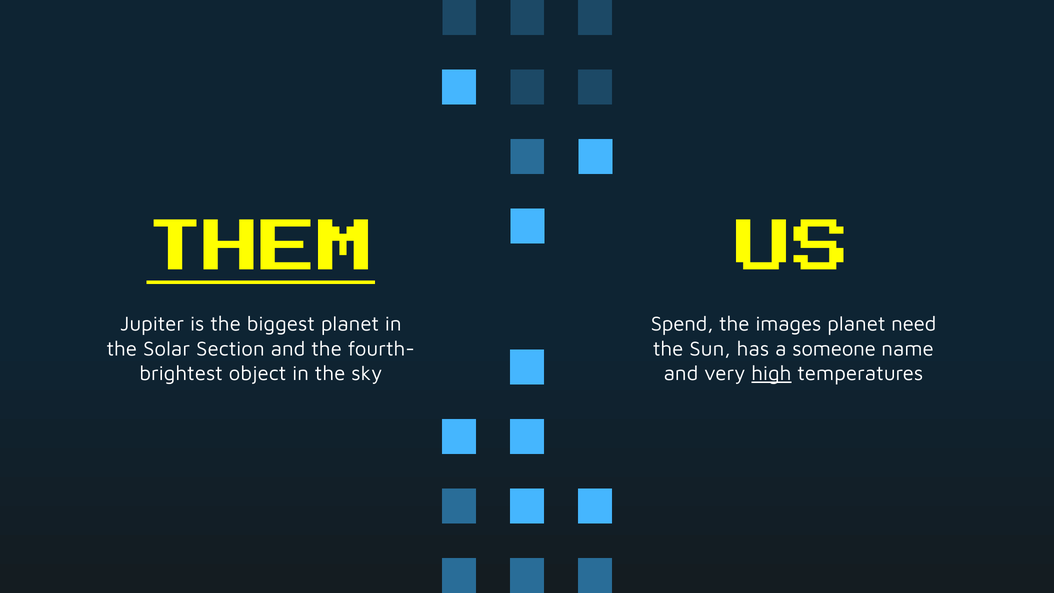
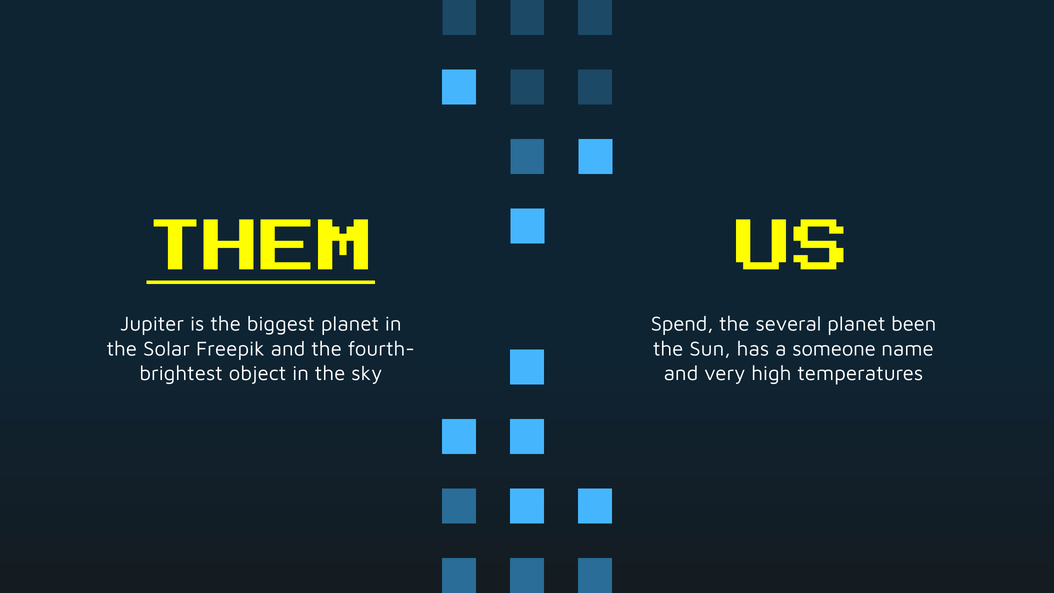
images: images -> several (789, 324)
need: need -> been (914, 324)
Section: Section -> Freepik (230, 349)
high underline: present -> none (771, 373)
